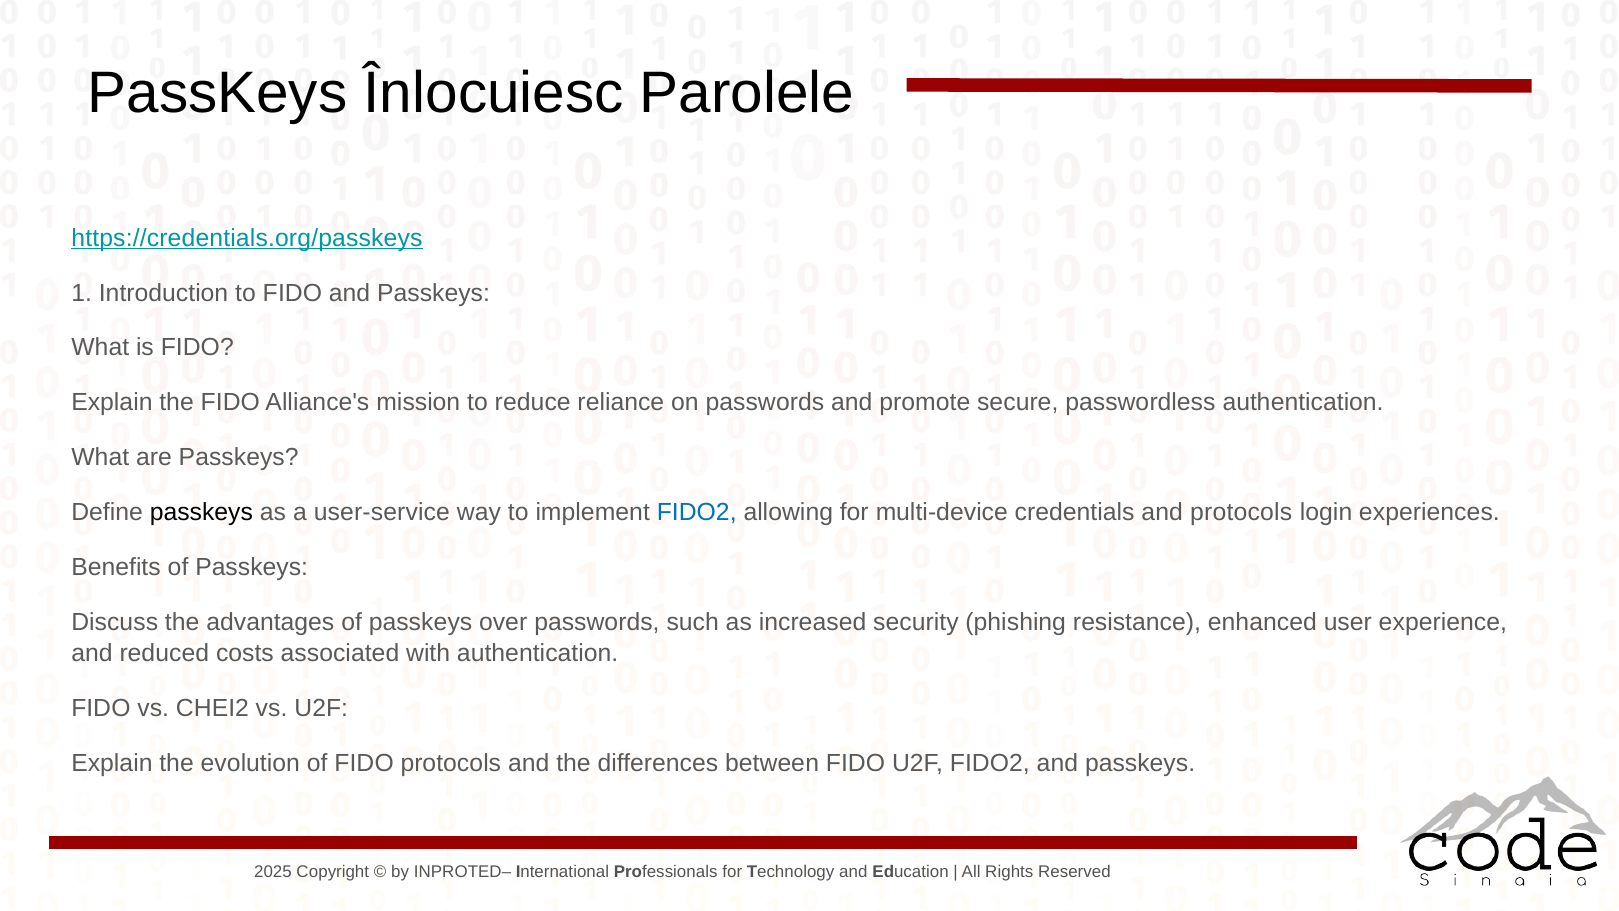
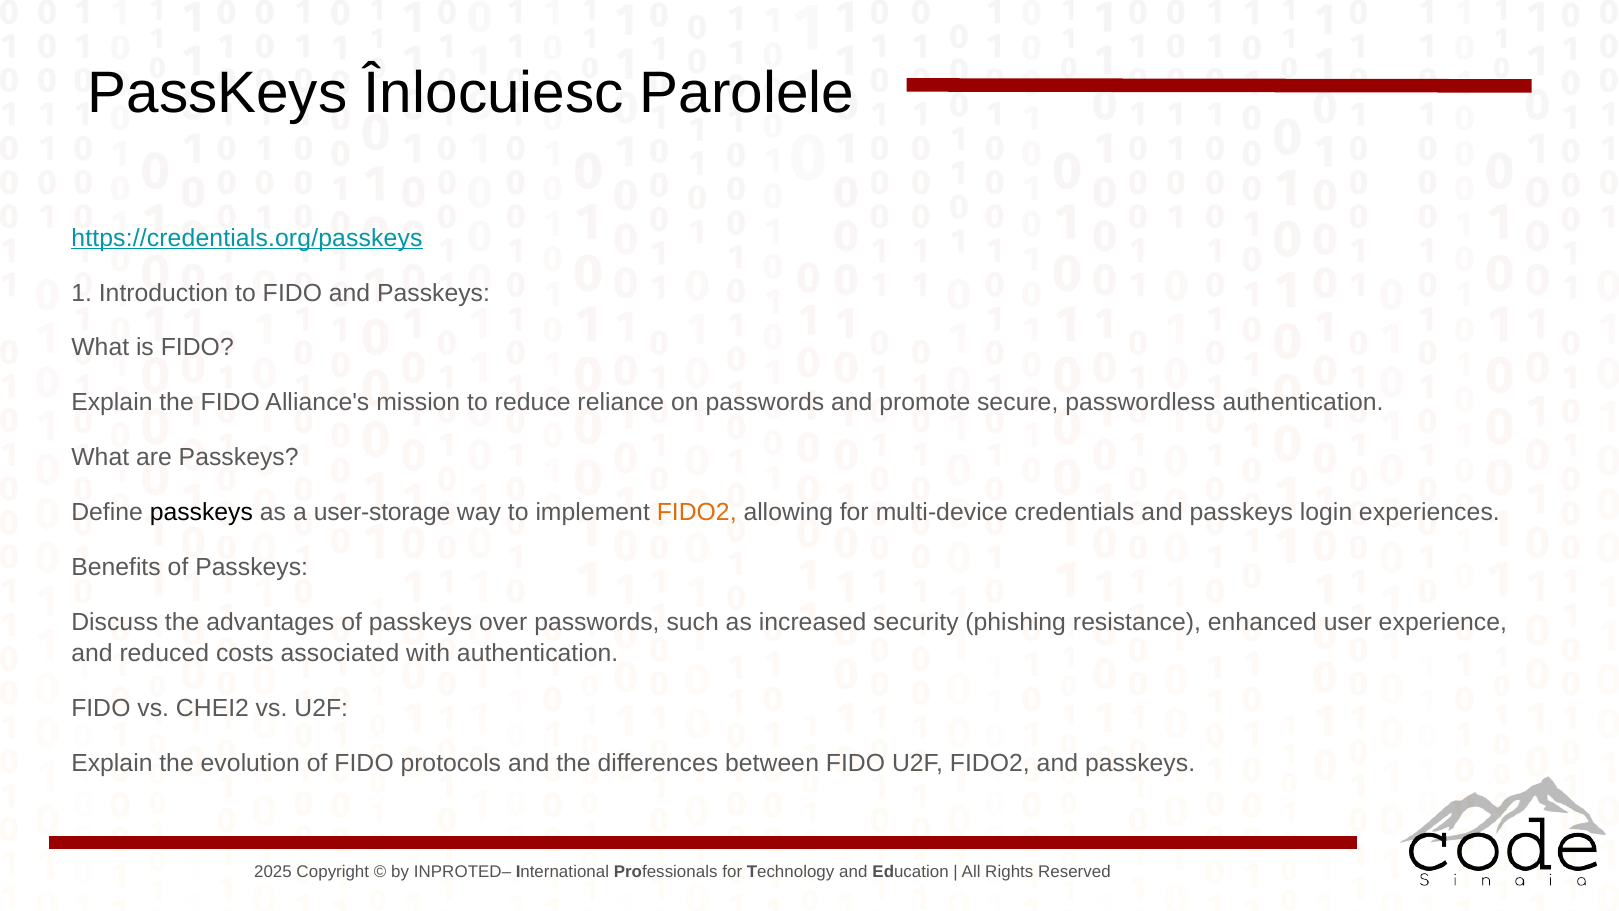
user-service: user-service -> user-storage (382, 513)
FIDO2 colour: blue -> orange (697, 513)
credentials and protocols: protocols -> passkeys (1241, 513)
